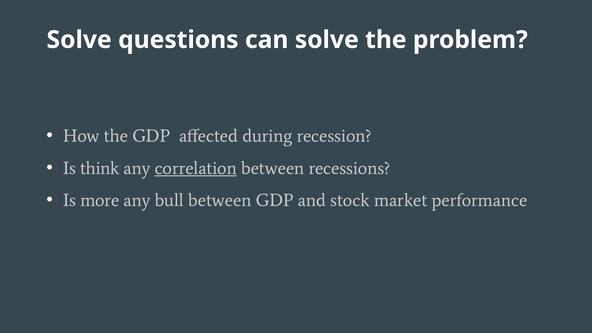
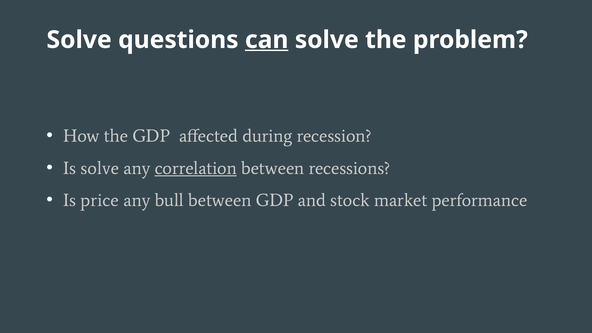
can underline: none -> present (267, 40)
Is think: think -> solve (100, 168)
more: more -> price (100, 200)
